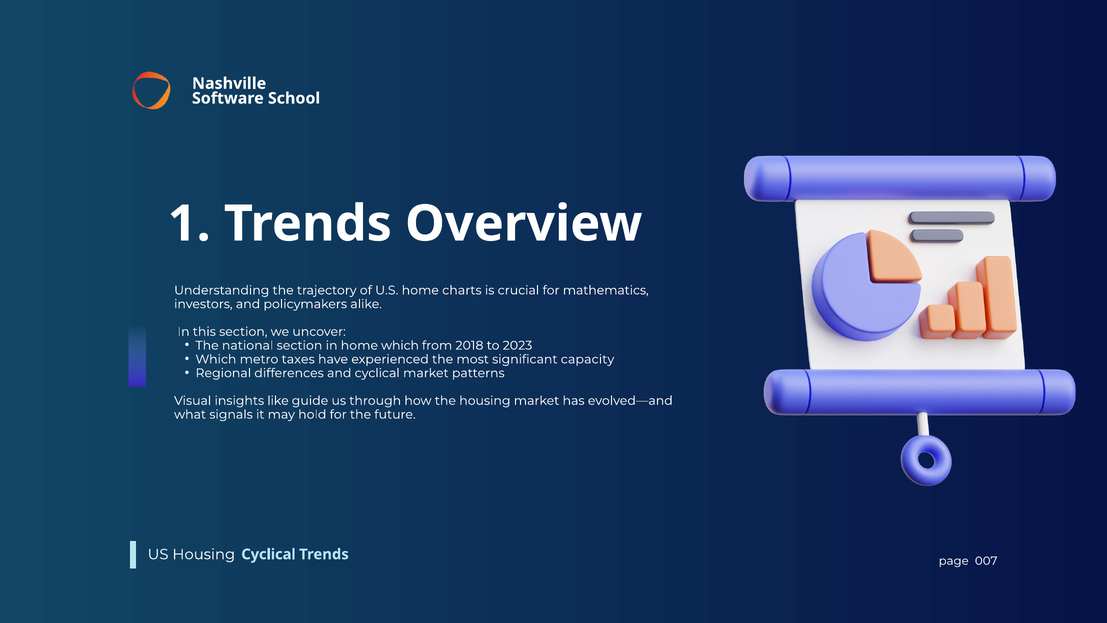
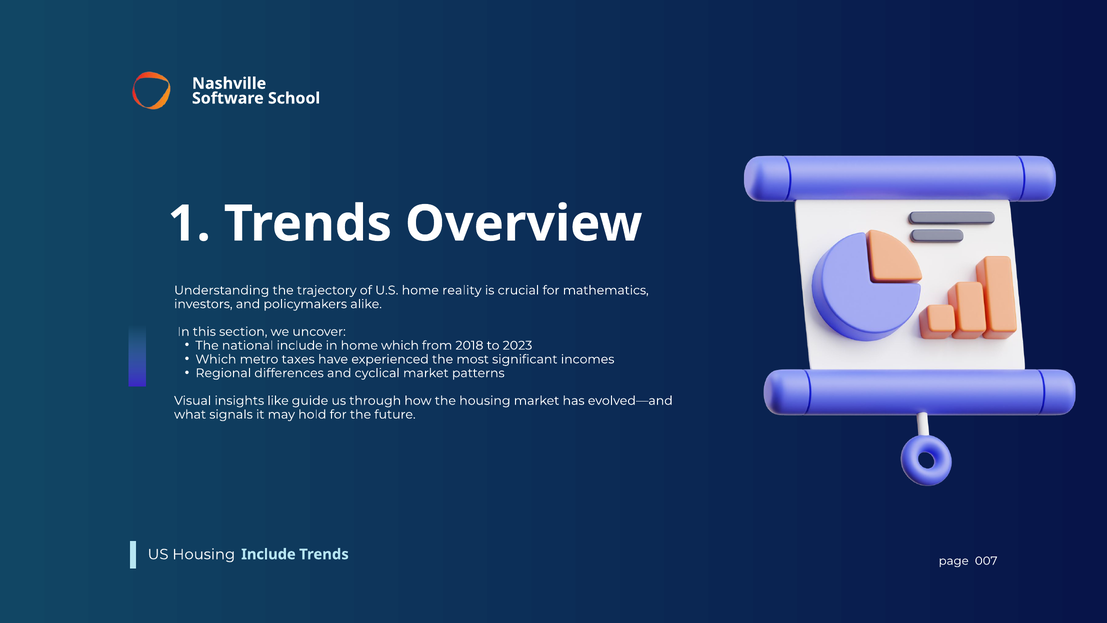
charts: charts -> reality (462, 290)
national section: section -> include (300, 345)
capacity: capacity -> incomes (588, 359)
Housing Cyclical: Cyclical -> Include (268, 554)
